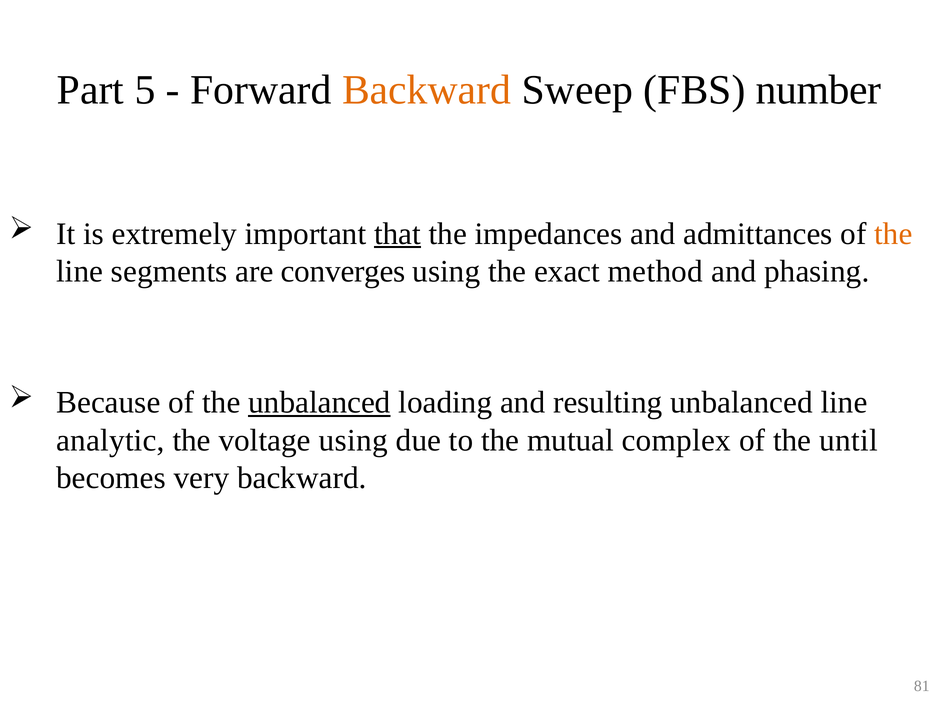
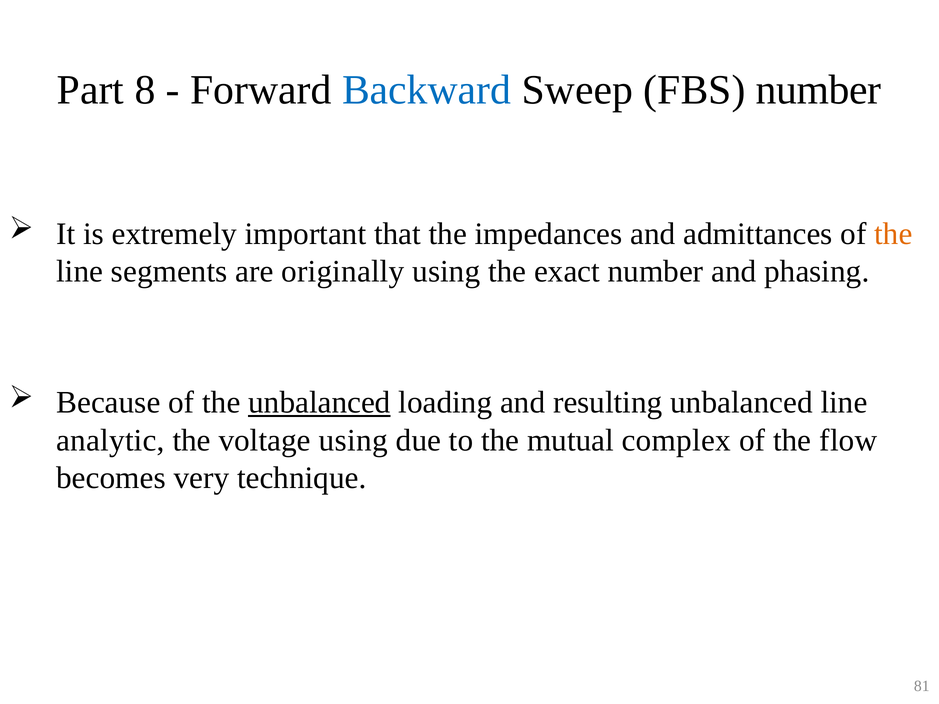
5: 5 -> 8 (145, 90)
Backward colour: orange -> blue (427, 90)
that underline: present -> none (398, 234)
converges: converges -> originally (343, 271)
exact method: method -> number (656, 271)
until: until -> flow (848, 440)
very backward: backward -> technique (302, 478)
